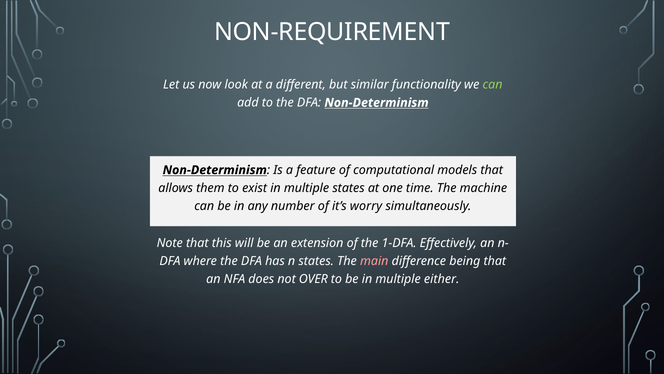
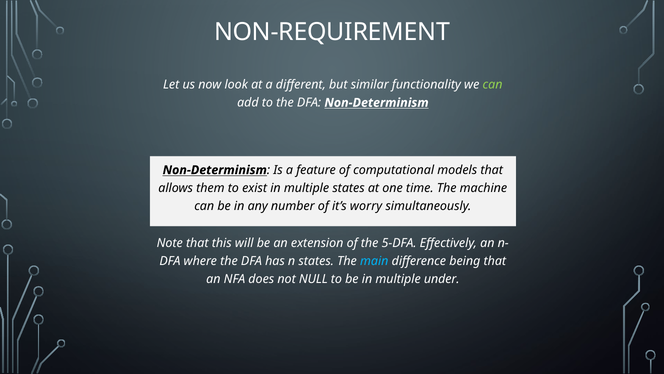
1-DFA: 1-DFA -> 5-DFA (399, 243)
main colour: pink -> light blue (374, 261)
OVER: OVER -> NULL (313, 279)
either: either -> under (442, 279)
